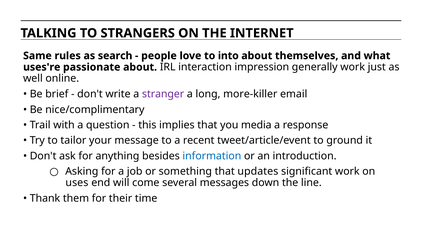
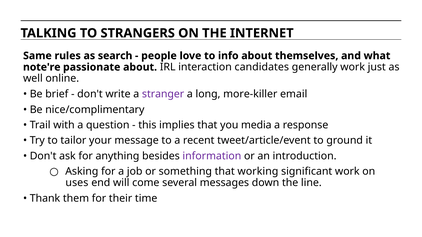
into: into -> info (228, 56)
uses're: uses're -> note're (42, 67)
impression: impression -> candidates (262, 67)
information colour: blue -> purple (212, 156)
updates: updates -> working (258, 172)
